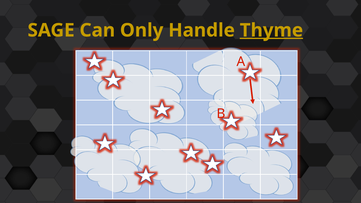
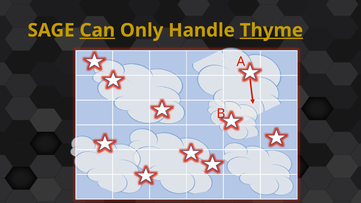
Can underline: none -> present (97, 30)
